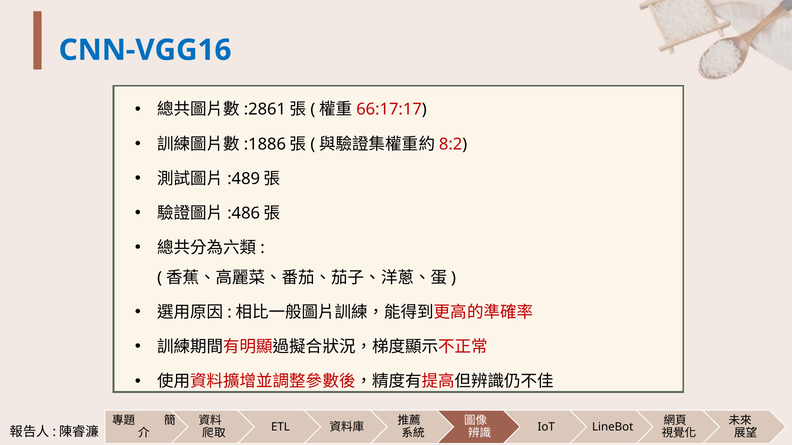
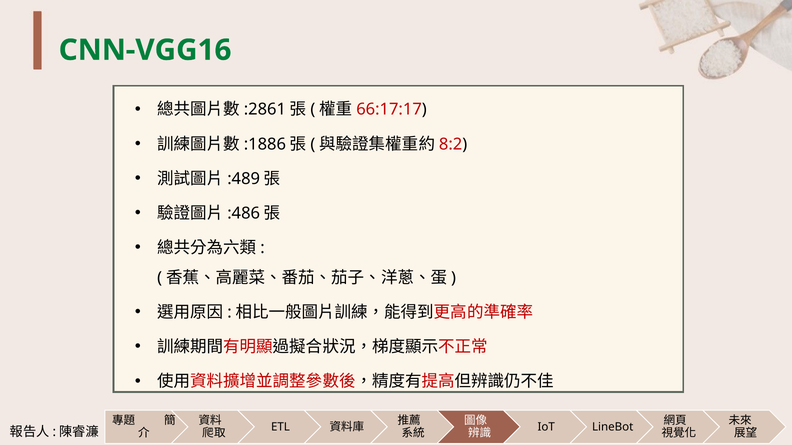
CNN-VGG16 colour: blue -> green (145, 50)
